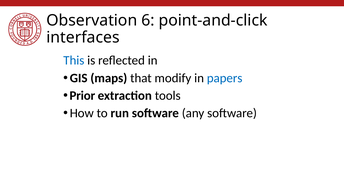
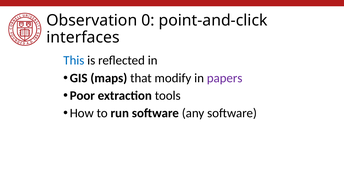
6: 6 -> 0 (148, 20)
papers colour: blue -> purple (225, 78)
Prior: Prior -> Poor (82, 95)
